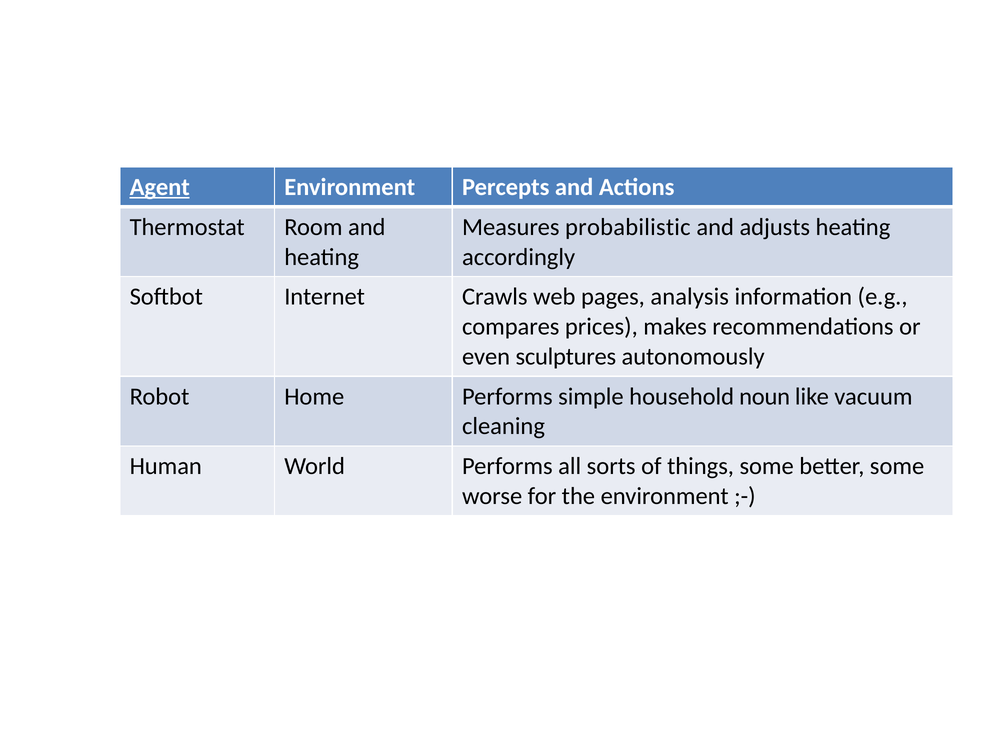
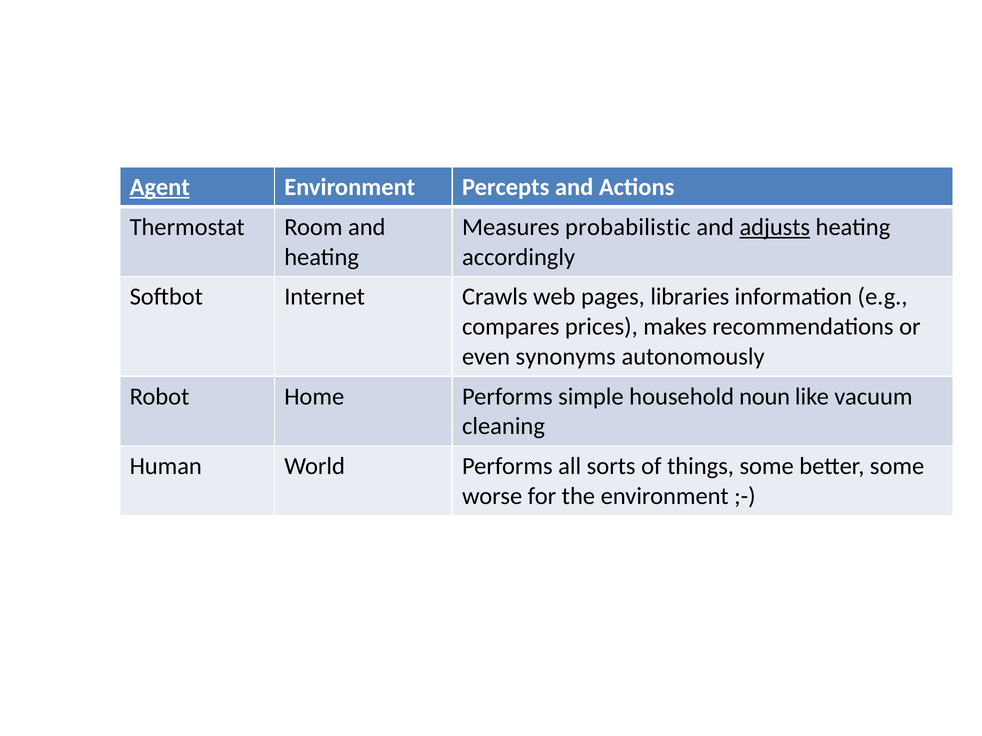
adjusts underline: none -> present (775, 227)
analysis: analysis -> libraries (690, 297)
sculptures: sculptures -> synonyms (566, 357)
